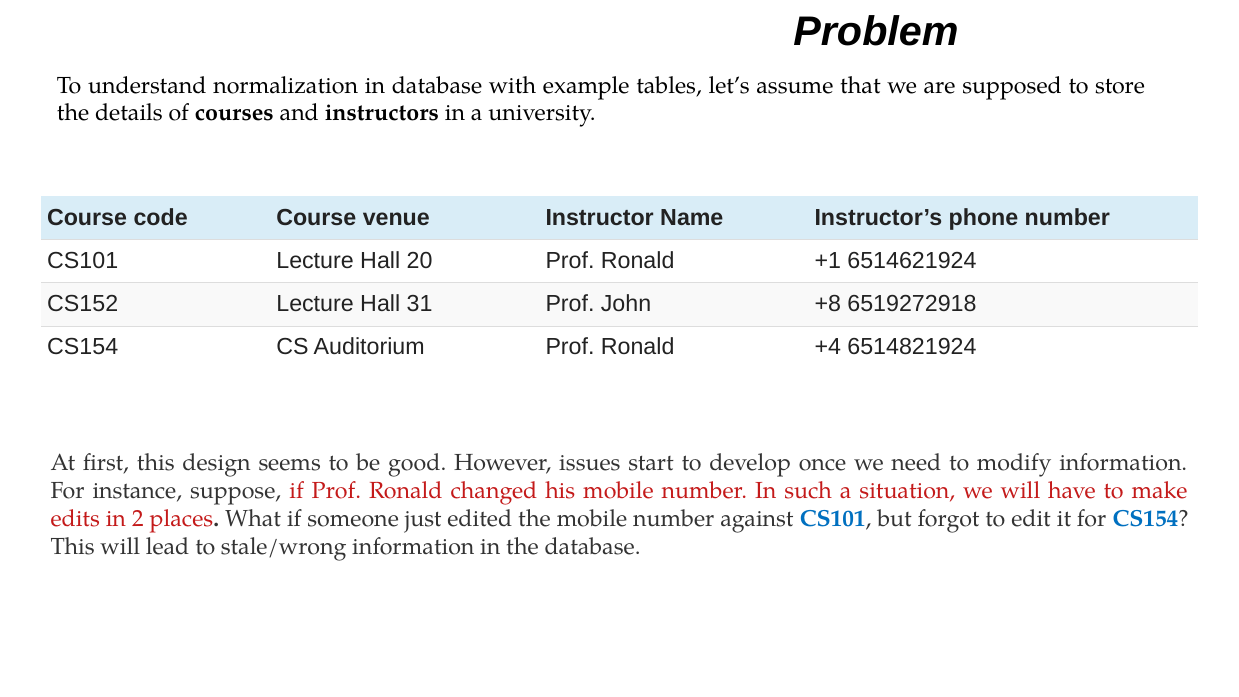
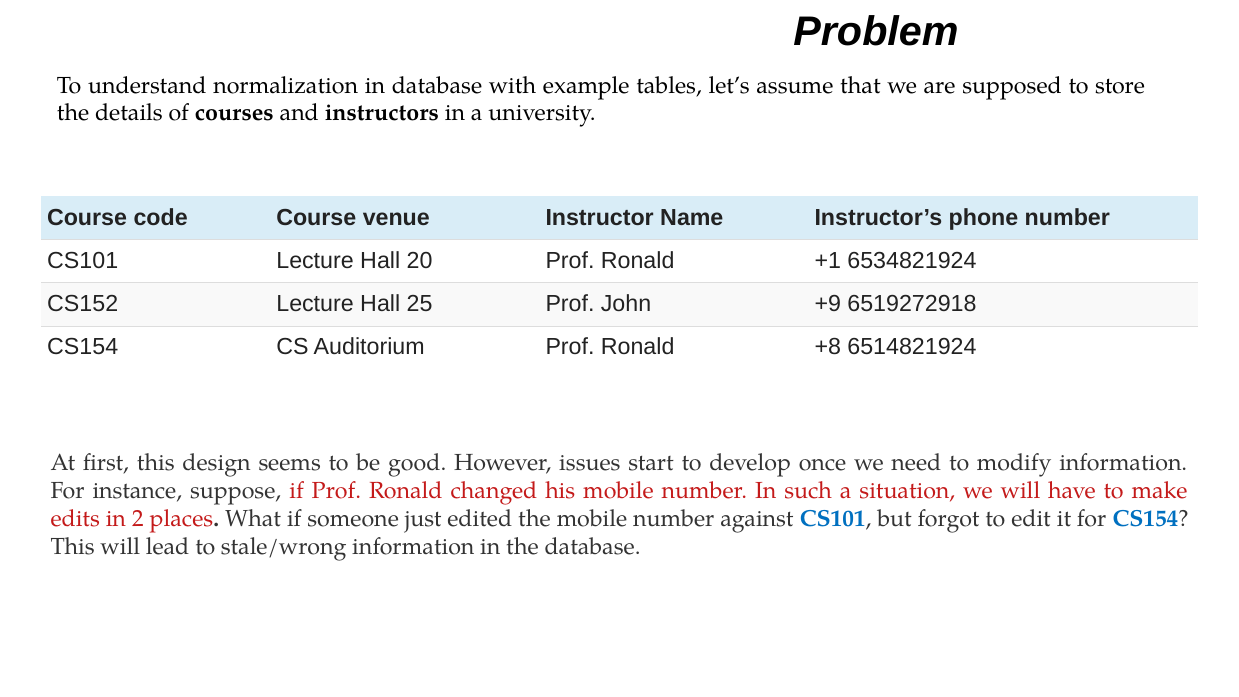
6514621924: 6514621924 -> 6534821924 (912, 260)
31: 31 -> 25 (420, 304)
+8: +8 -> +9 (828, 304)
+4: +4 -> +8 (828, 347)
